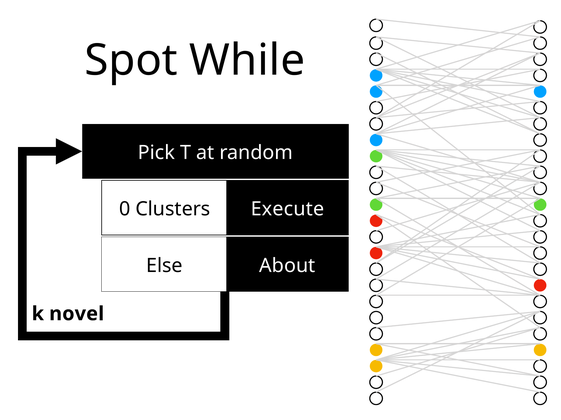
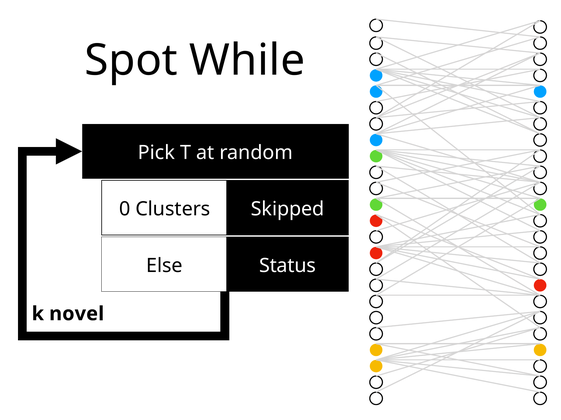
Execute: Execute -> Skipped (288, 209)
About: About -> Status (287, 266)
